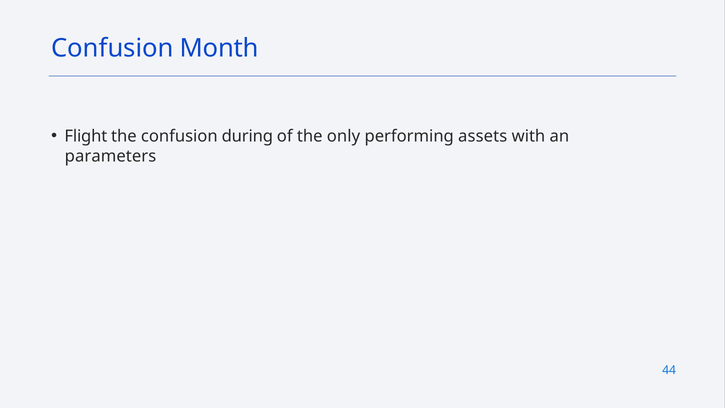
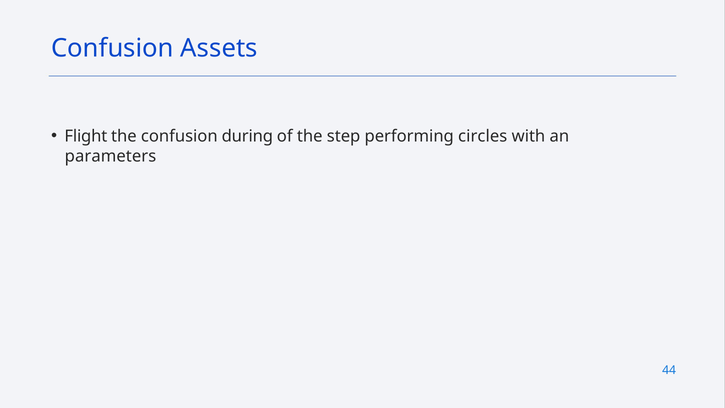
Month: Month -> Assets (219, 48)
only: only -> step (344, 136)
assets: assets -> circles (483, 136)
